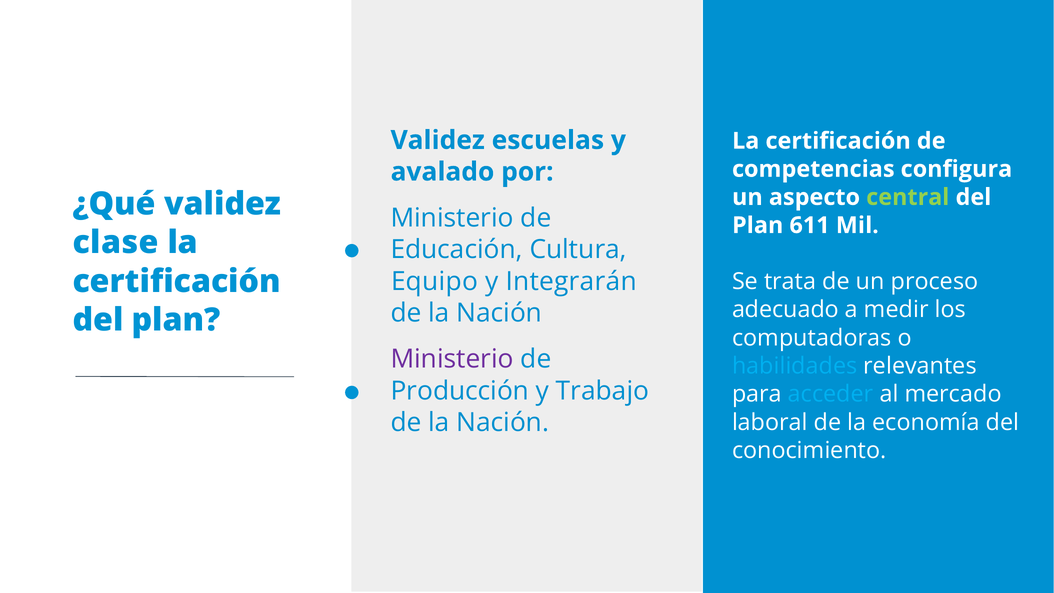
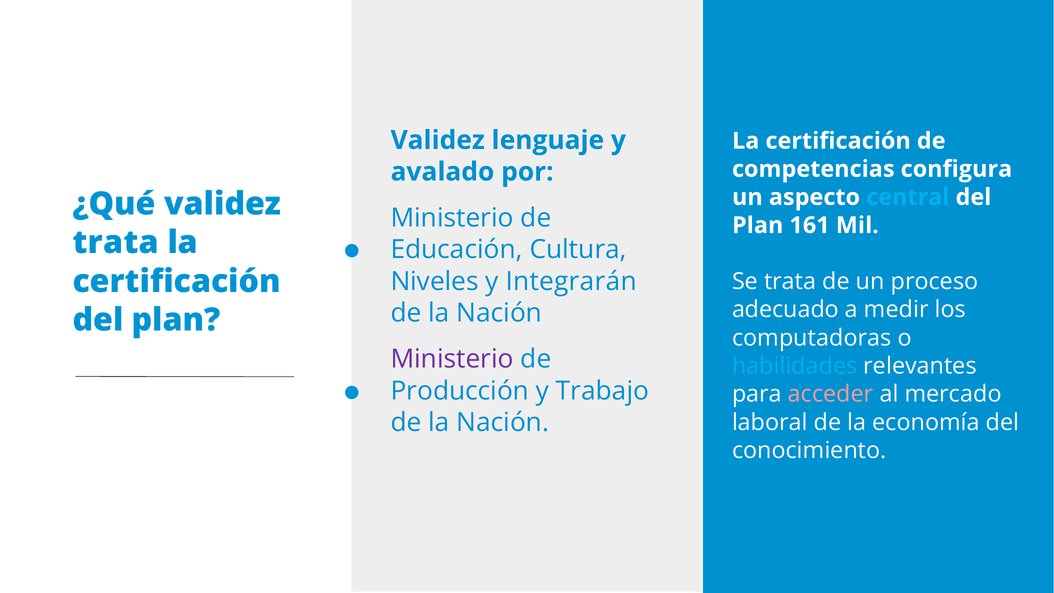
escuelas: escuelas -> lenguaje (548, 140)
central colour: light green -> light blue (908, 197)
611: 611 -> 161 (810, 225)
clase: clase -> trata (116, 243)
Equipo: Equipo -> Niveles (435, 281)
acceder colour: light blue -> pink (831, 394)
